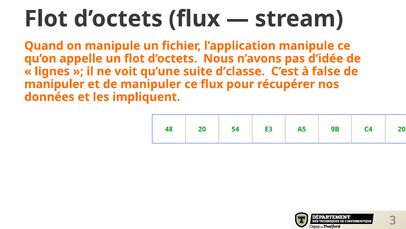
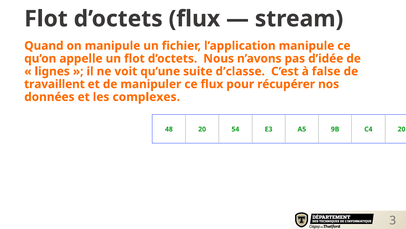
manipuler: manipuler -> travaillent (54, 84)
impliquent: impliquent -> complexes (146, 97)
